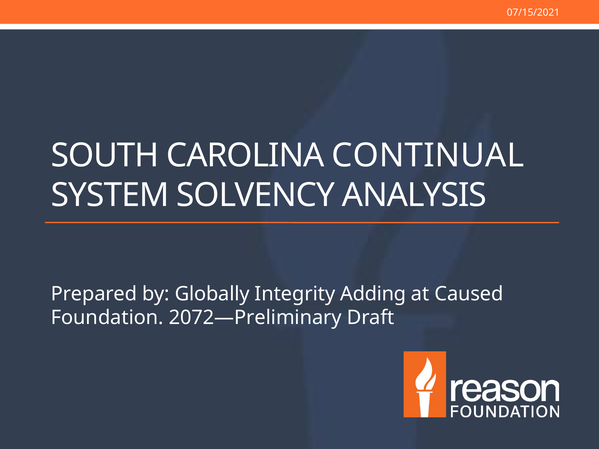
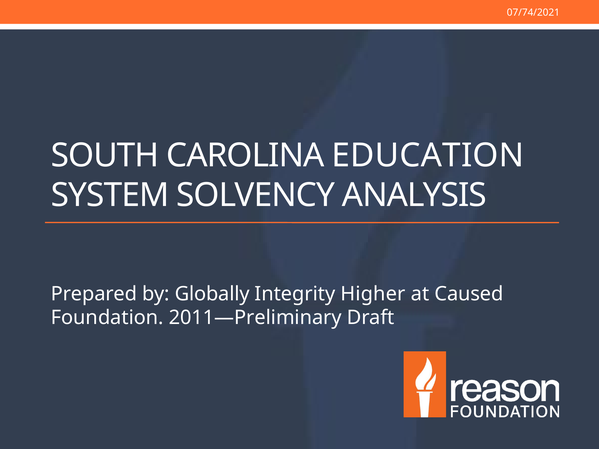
07/15/2021: 07/15/2021 -> 07/74/2021 (533, 13)
CONTINUAL: CONTINUAL -> EDUCATION (428, 156)
Adding: Adding -> Higher (373, 294)
2072—Preliminary: 2072—Preliminary -> 2011—Preliminary (255, 318)
